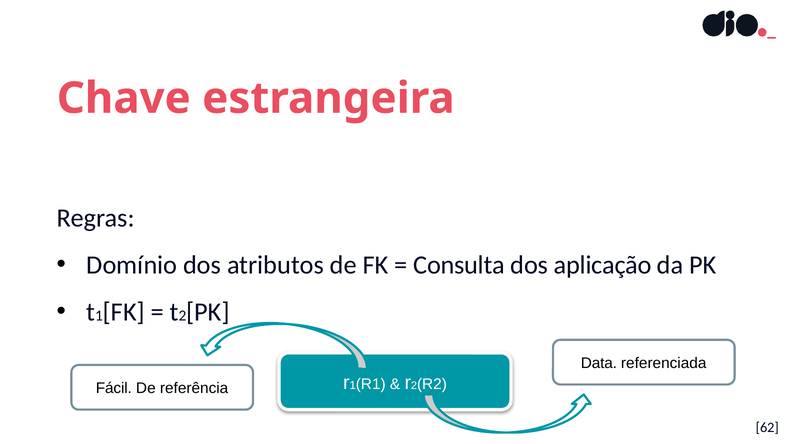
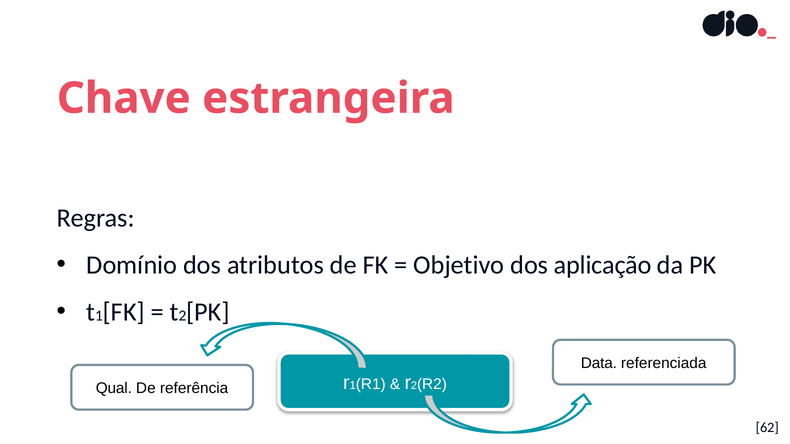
Consulta: Consulta -> Objetivo (459, 265)
Fácil: Fácil -> Qual (114, 389)
